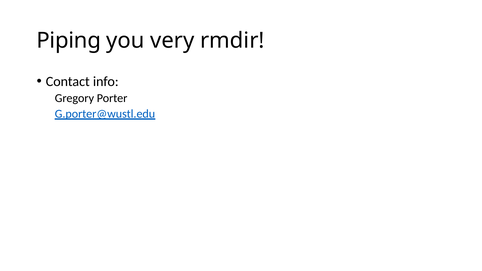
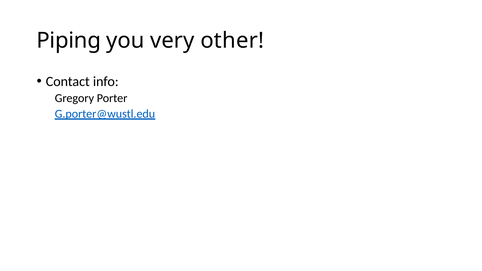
rmdir: rmdir -> other (232, 40)
